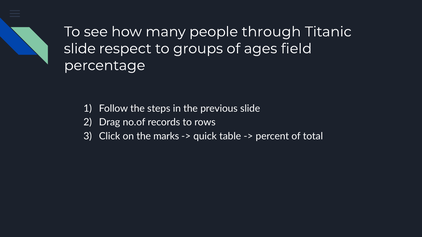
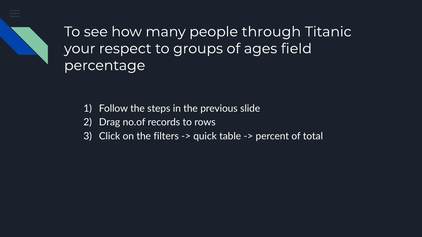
slide: slide -> your (80, 49)
marks: marks -> filters (166, 136)
